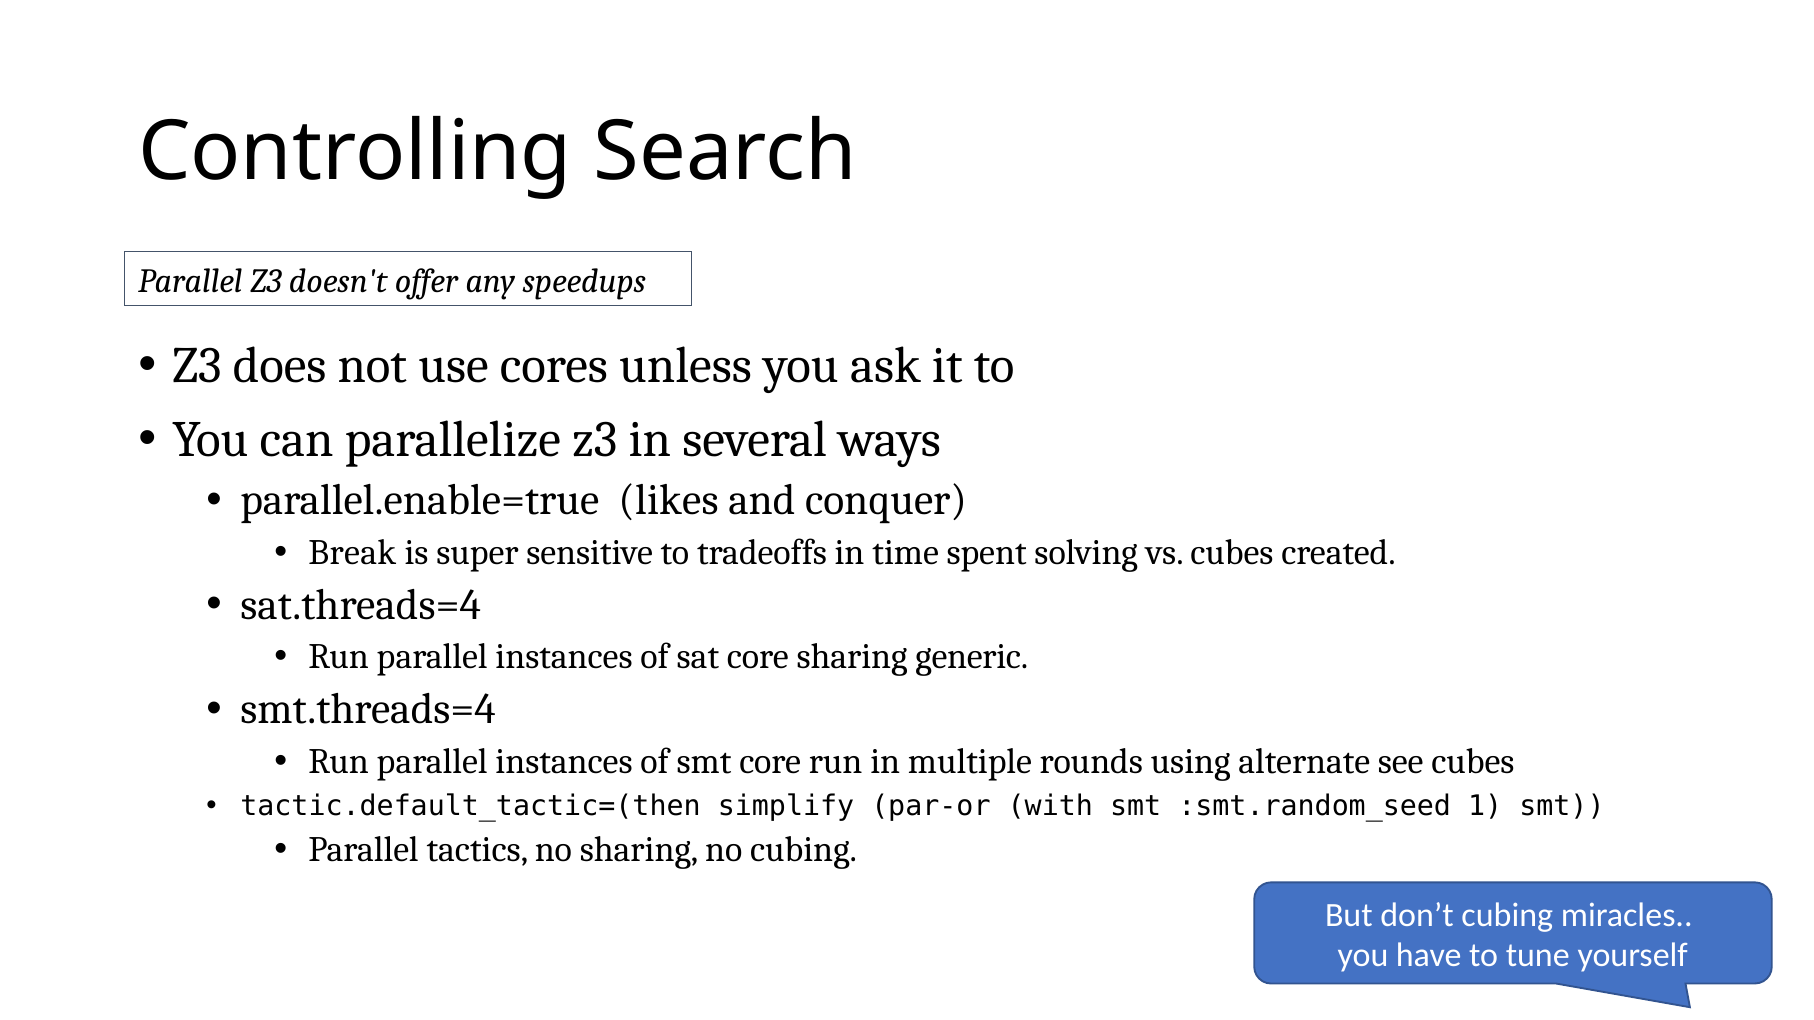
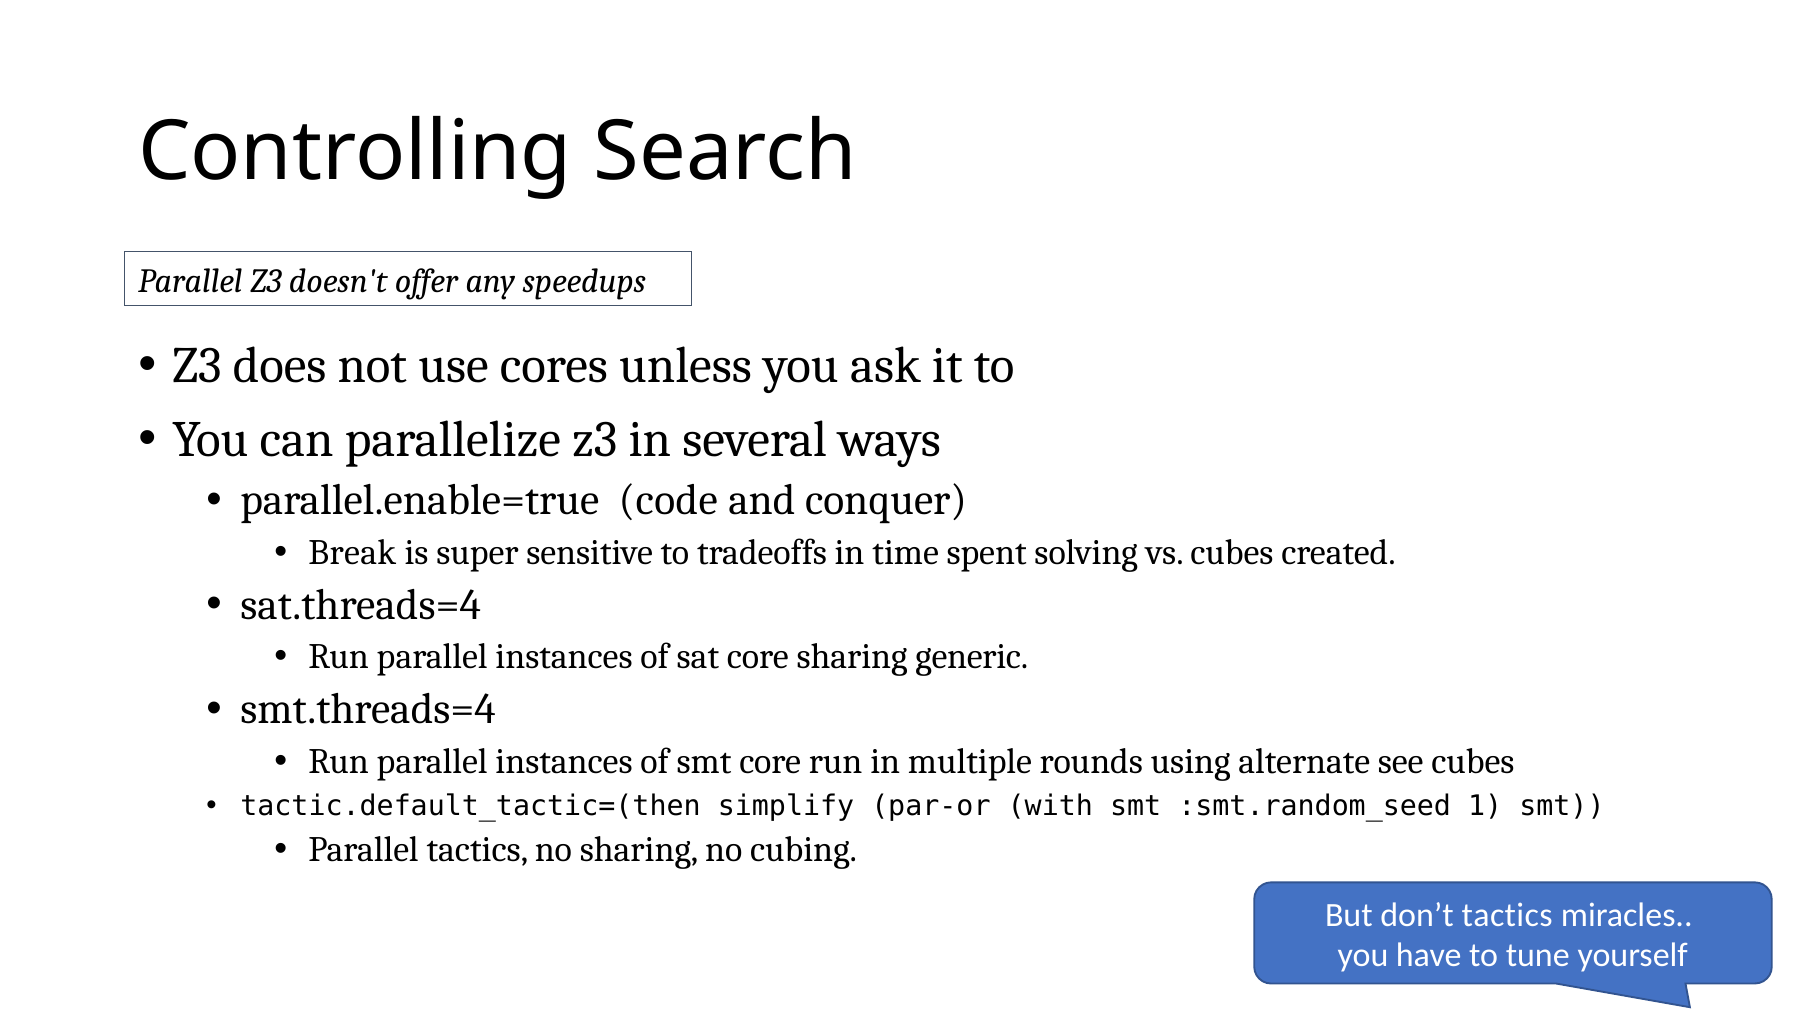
likes: likes -> code (668, 500)
don’t cubing: cubing -> tactics (1507, 915)
